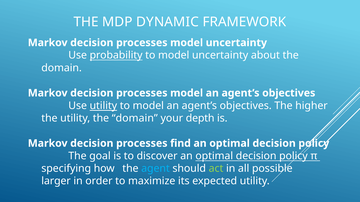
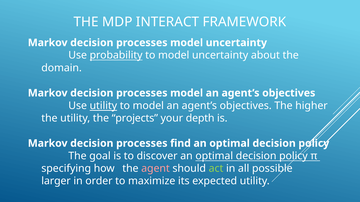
DYNAMIC: DYNAMIC -> INTERACT (168, 22)
utility the domain: domain -> projects (135, 118)
agent colour: light blue -> pink (155, 169)
